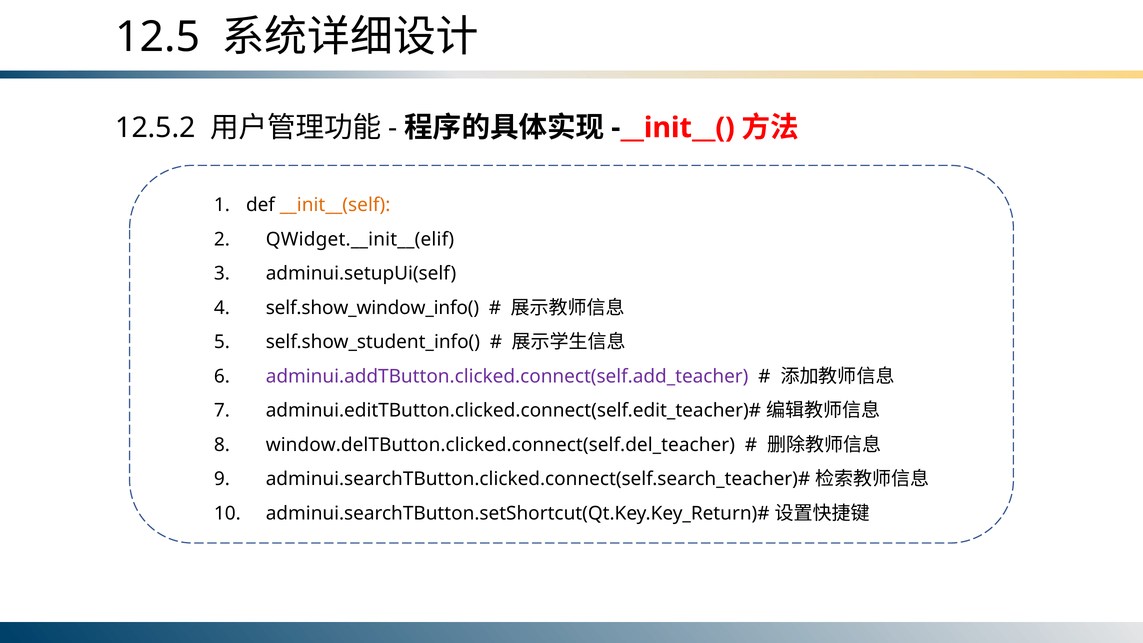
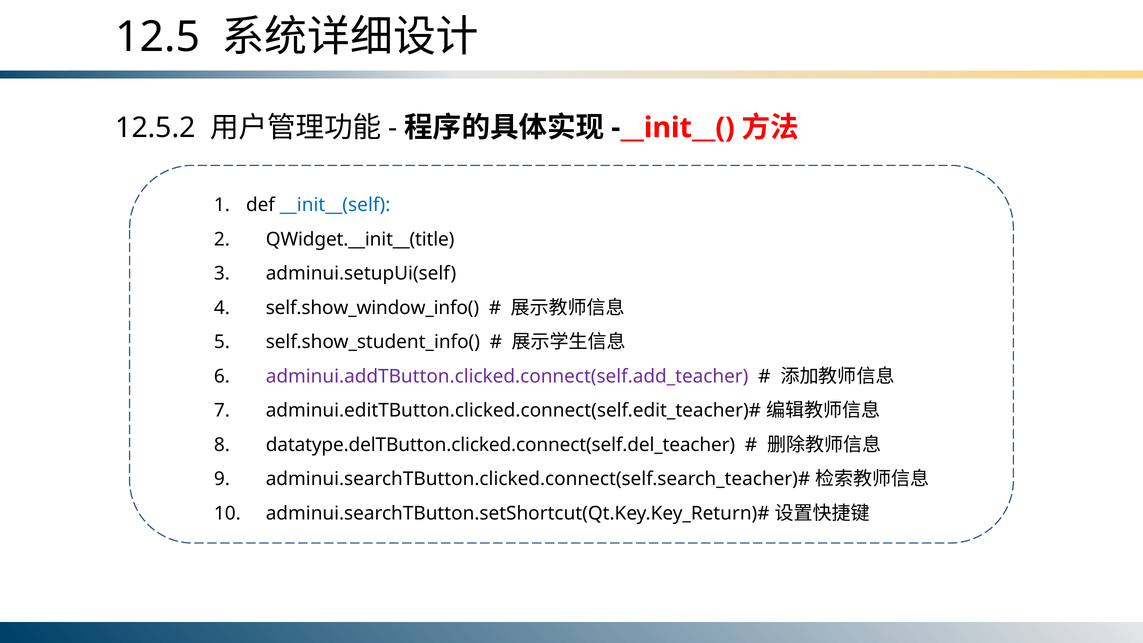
__init__(self colour: orange -> blue (335, 205)
QWidget.__init__(elif: QWidget.__init__(elif -> QWidget.__init__(title (360, 239)
window.delTButton.clicked.connect(self.del_teacher: window.delTButton.clicked.connect(self.del_teacher -> datatype.delTButton.clicked.connect(self.del_teacher (500, 445)
